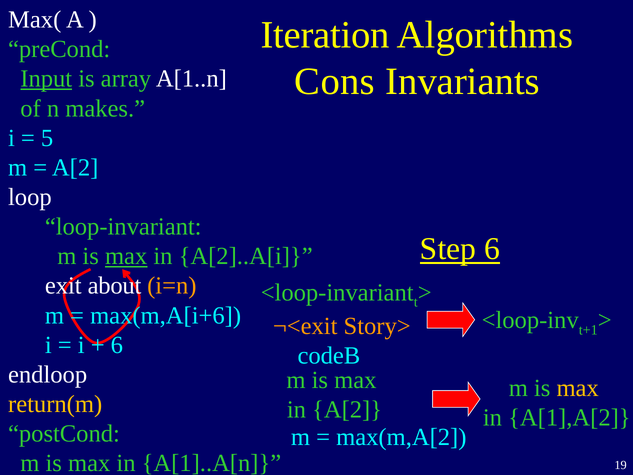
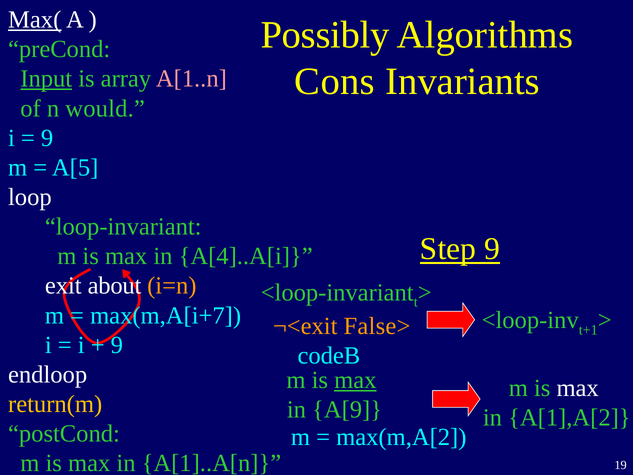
Max( underline: none -> present (35, 20)
Iteration: Iteration -> Possibly (325, 35)
A[1..n colour: white -> pink (191, 79)
makes: makes -> would (105, 108)
5: 5 -> 9 (47, 138)
A[2: A[2 -> A[5 (75, 167)
Step 6: 6 -> 9 (492, 249)
max underline: present -> none (126, 256)
A[2]..A[i: A[2]..A[i -> A[4]..A[i (246, 256)
max(m,A[i+6: max(m,A[i+6 -> max(m,A[i+7 (166, 315)
Story>: Story> -> False> (377, 326)
6: 6 -> 9 (117, 345)
max underline: none -> present (355, 380)
max colour: yellow -> white (578, 388)
in A[2: A[2 -> A[9 (347, 409)
